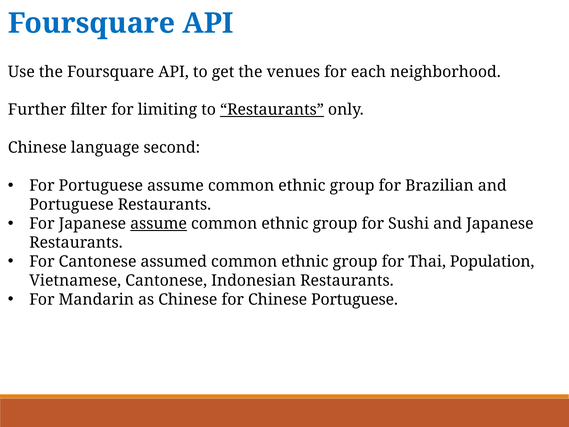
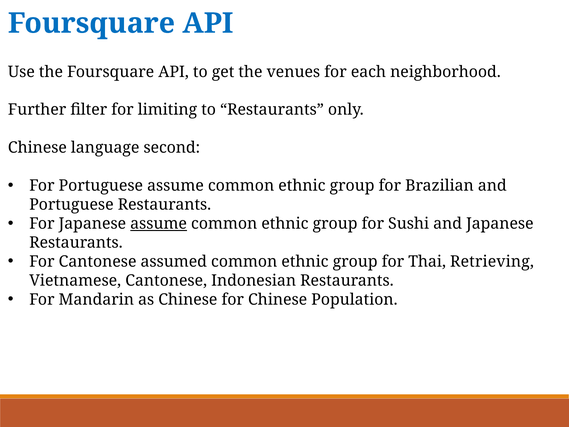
Restaurants underline: present -> none (272, 110)
Population: Population -> Retrieving (492, 261)
Chinese Portuguese: Portuguese -> Population (354, 299)
